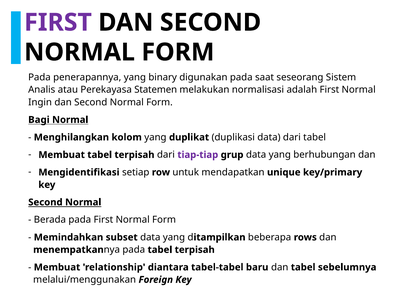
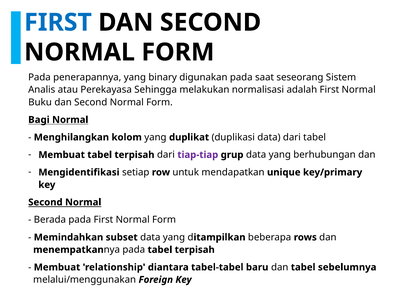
FIRST colour: purple -> blue (58, 22)
Statemen: Statemen -> Sehingga (156, 90)
Ingin: Ingin -> Buku (40, 102)
